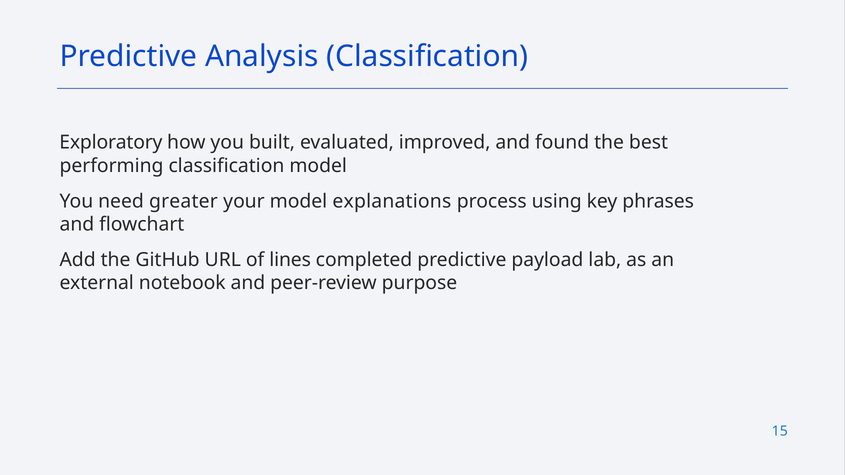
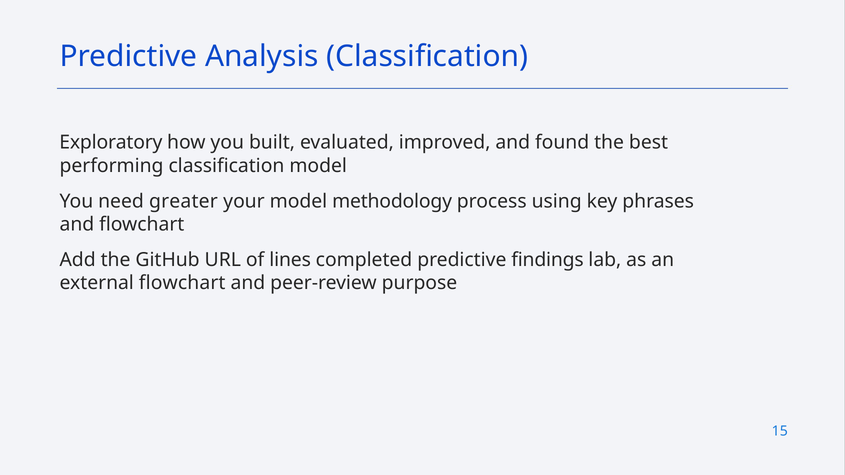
explanations: explanations -> methodology (392, 201)
payload: payload -> findings (547, 260)
external notebook: notebook -> flowchart (182, 283)
